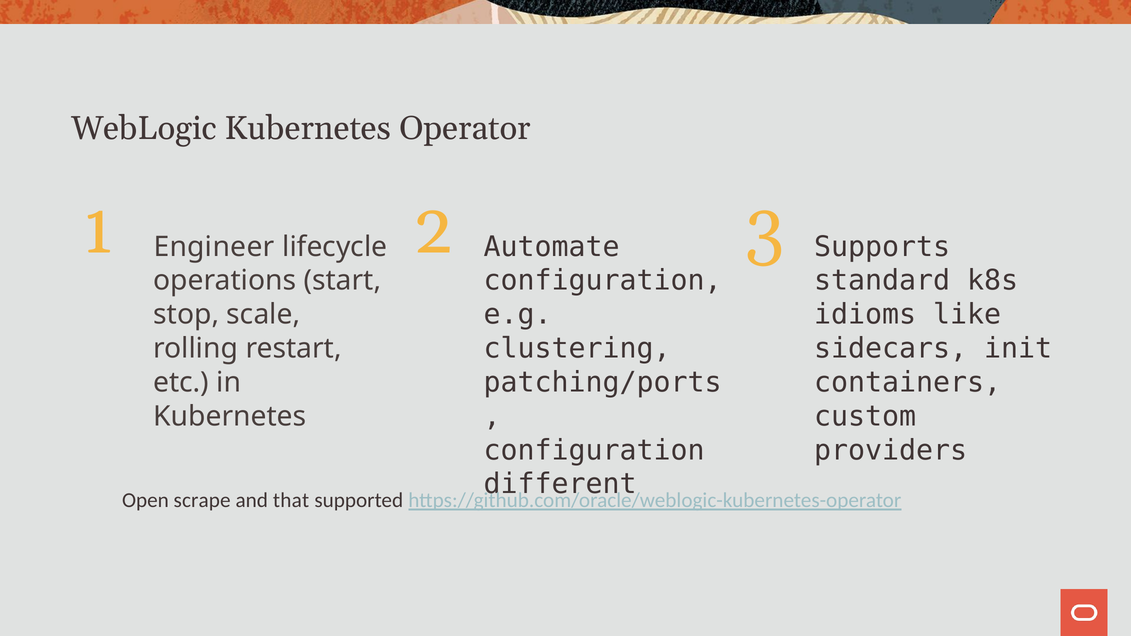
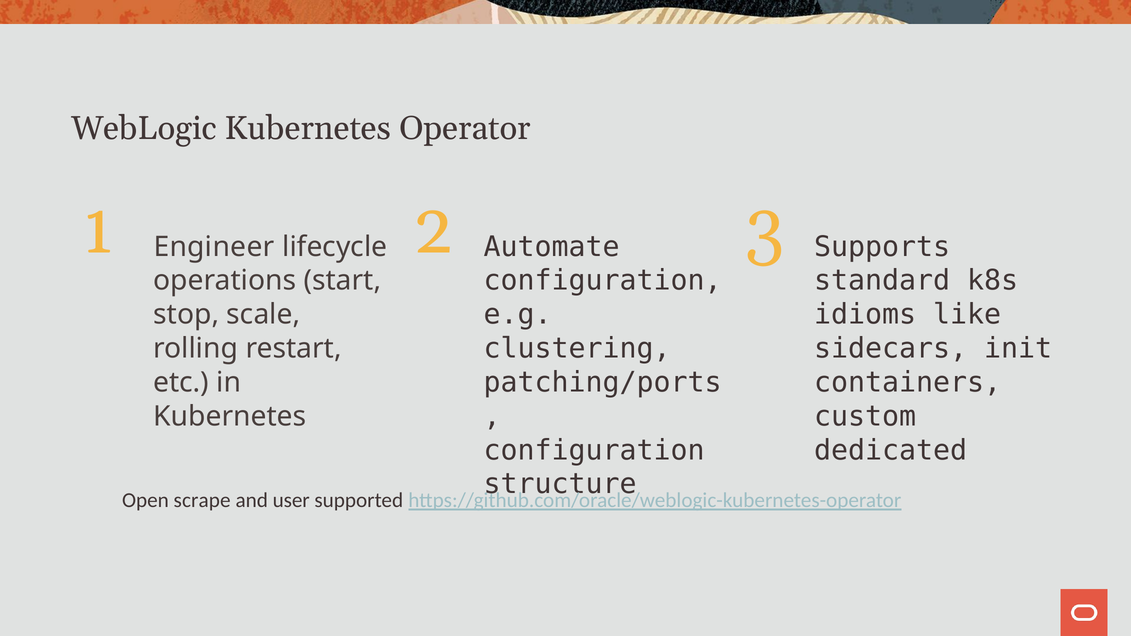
providers: providers -> dedicated (891, 450)
different: different -> structure (560, 484)
that: that -> user (291, 500)
